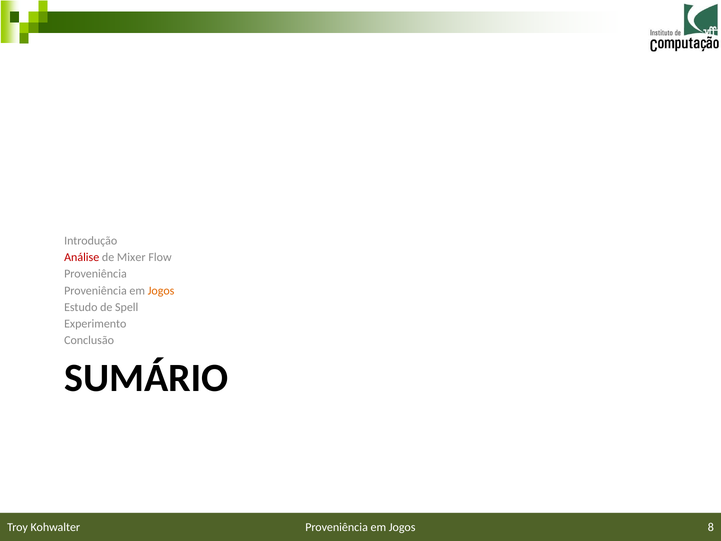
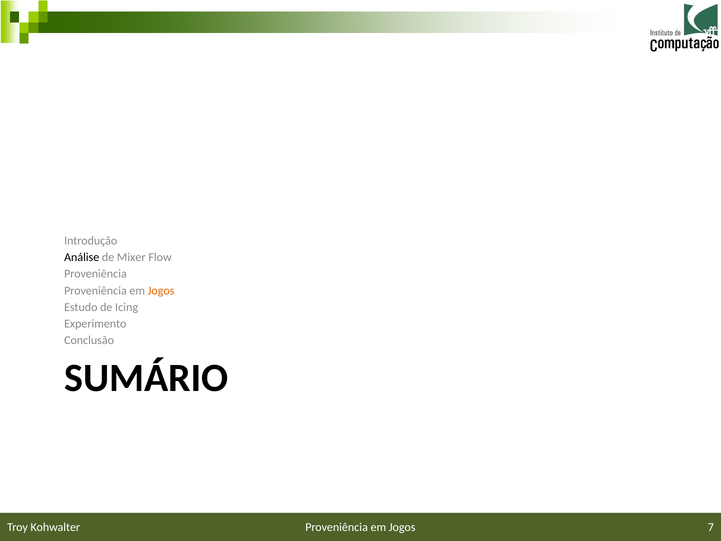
Análise colour: red -> black (82, 257)
Spell: Spell -> Icing (127, 307)
8: 8 -> 7 (711, 527)
